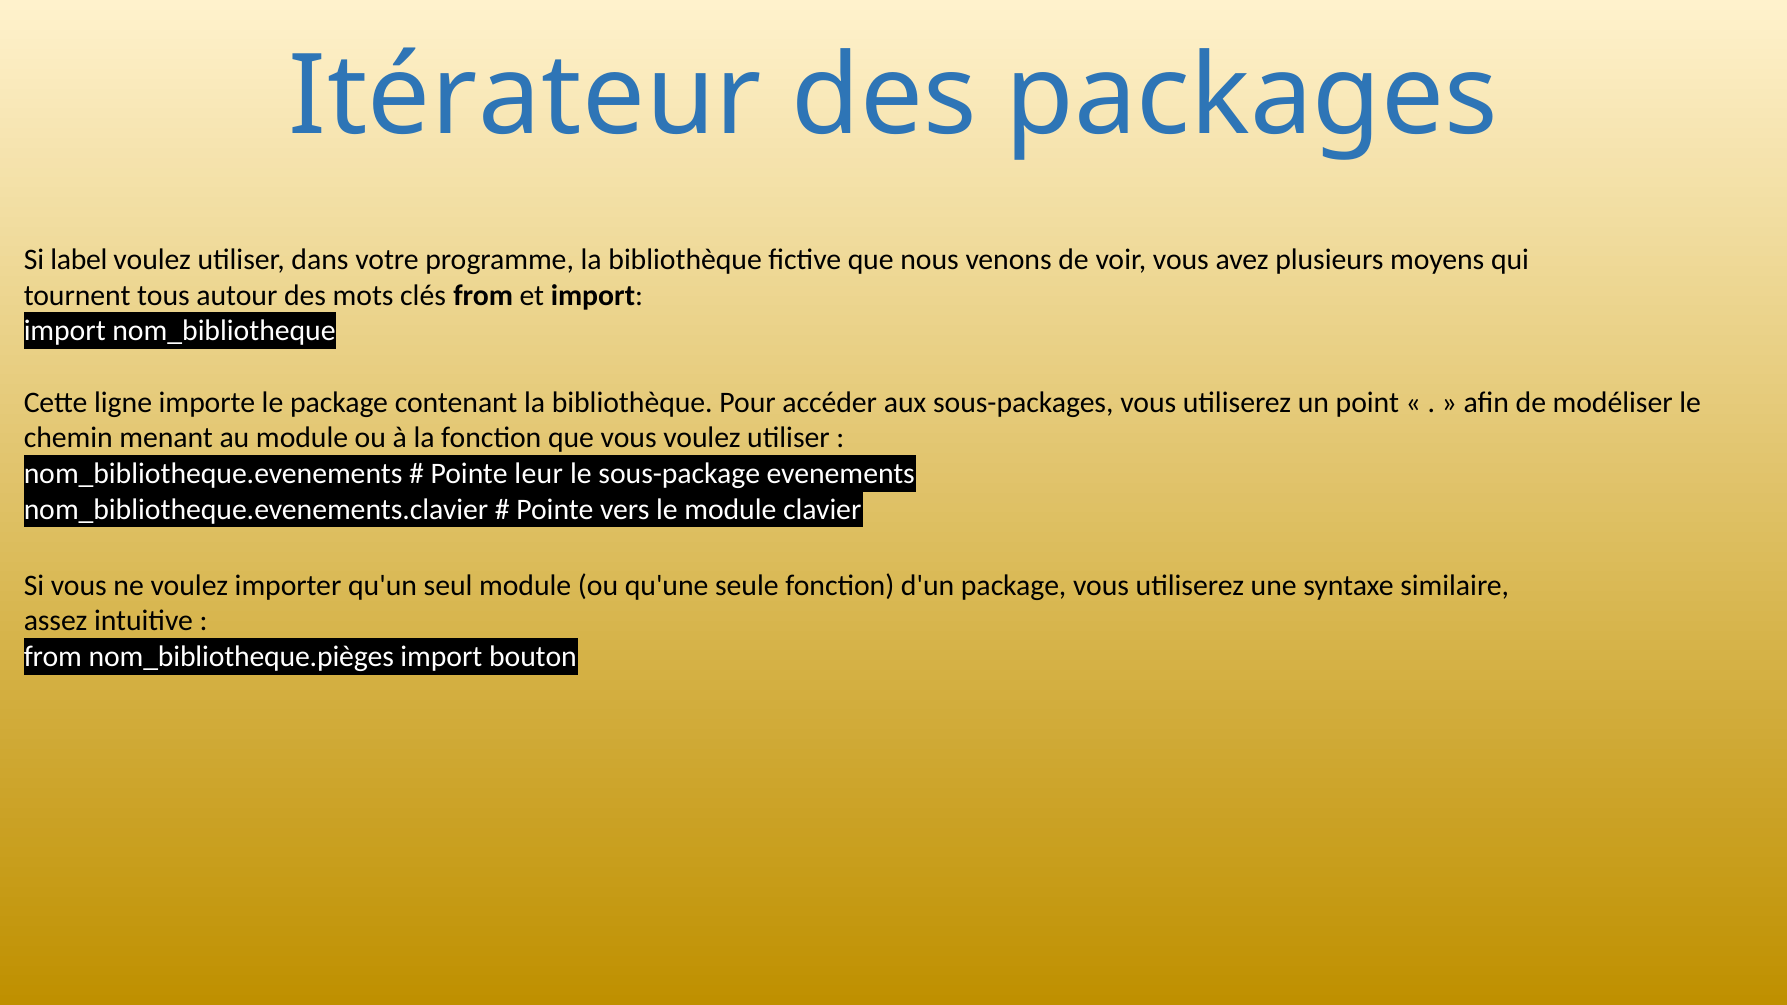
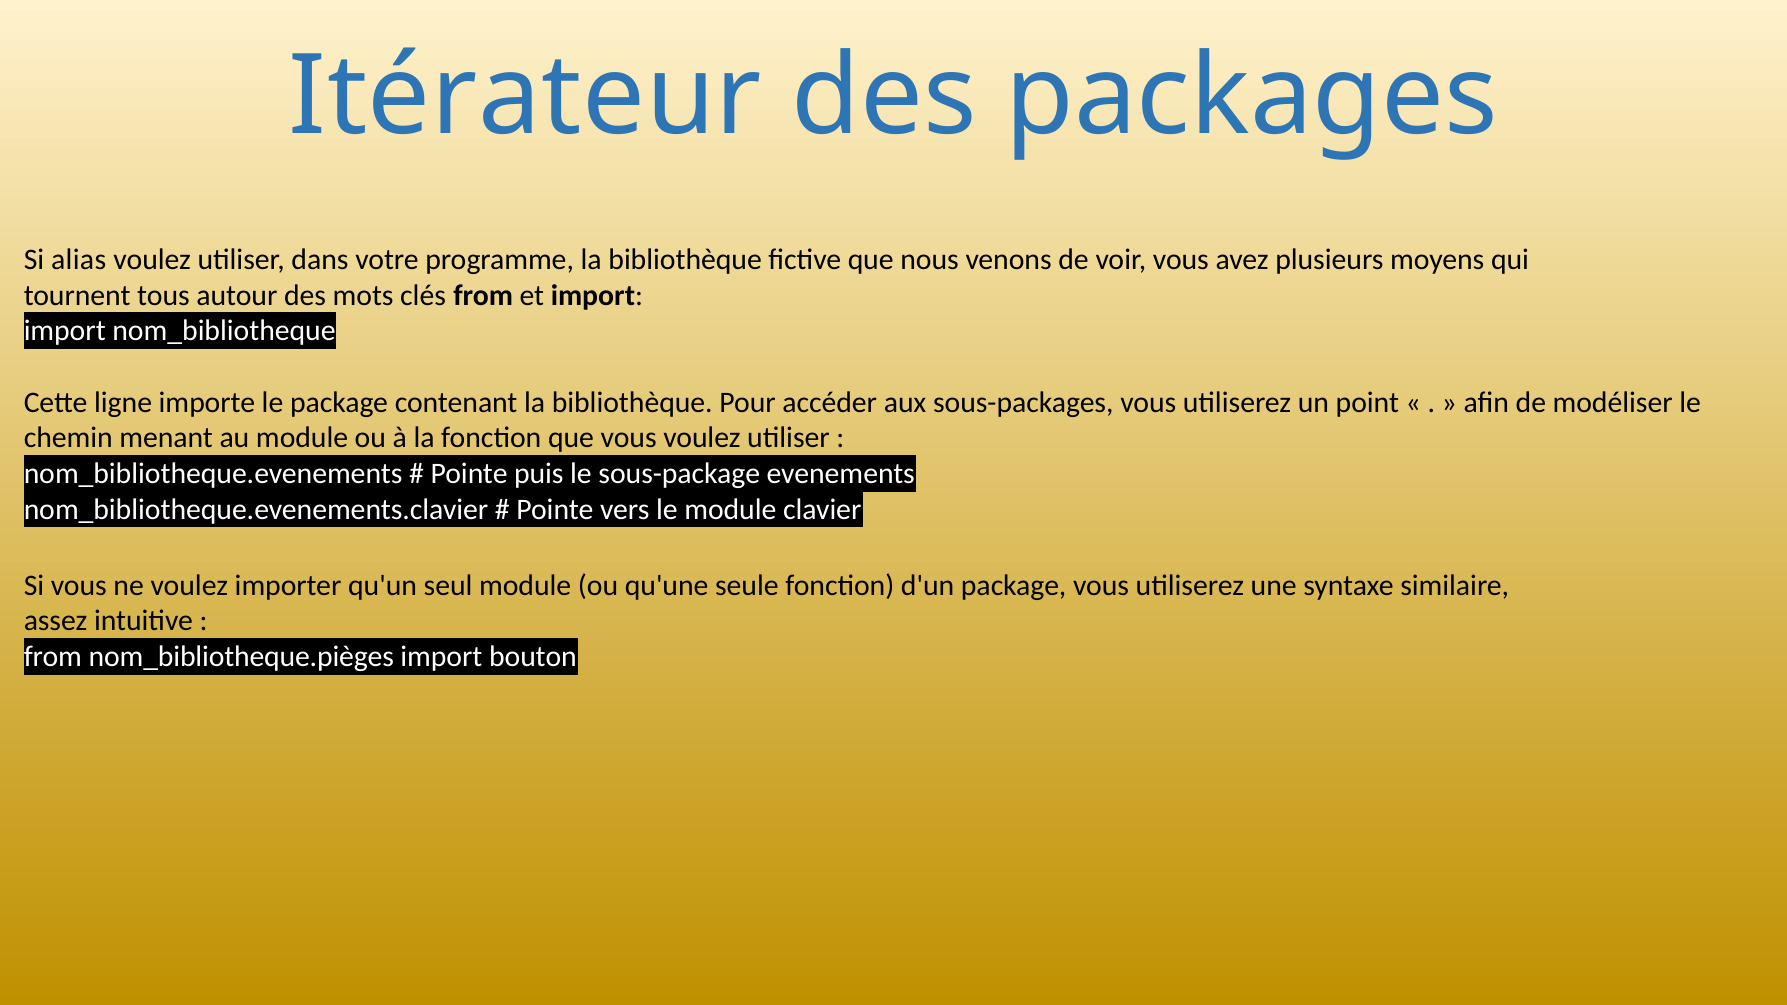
label: label -> alias (79, 260)
leur: leur -> puis (539, 474)
